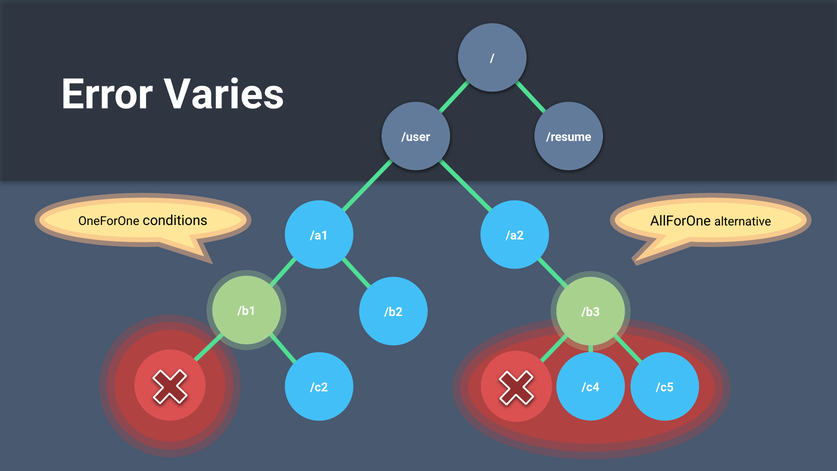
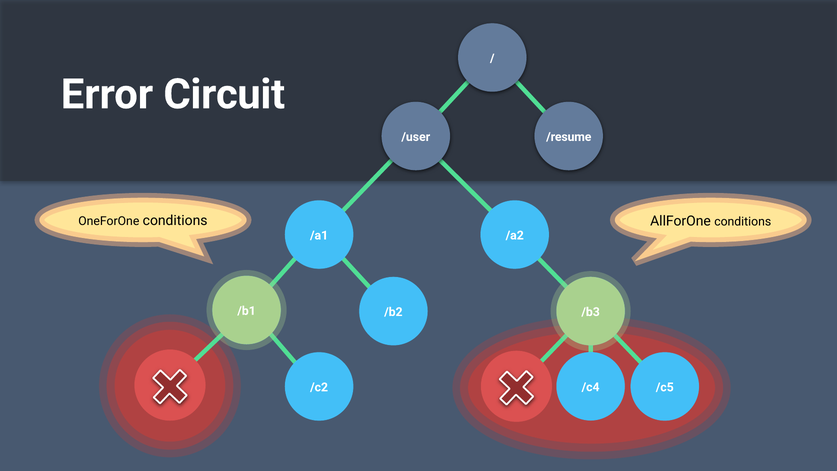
Varies: Varies -> Circuit (224, 94)
AllForOne alternative: alternative -> conditions (743, 221)
